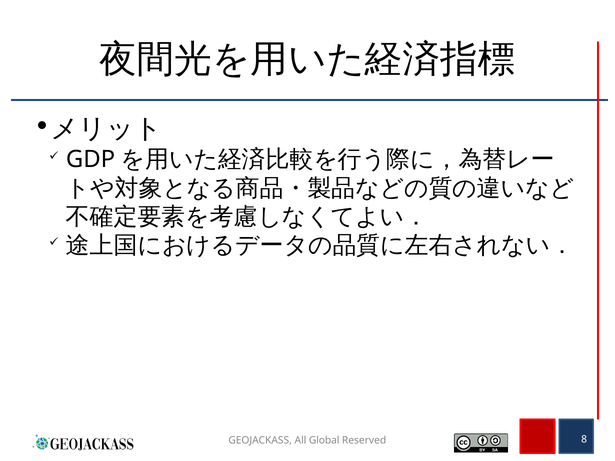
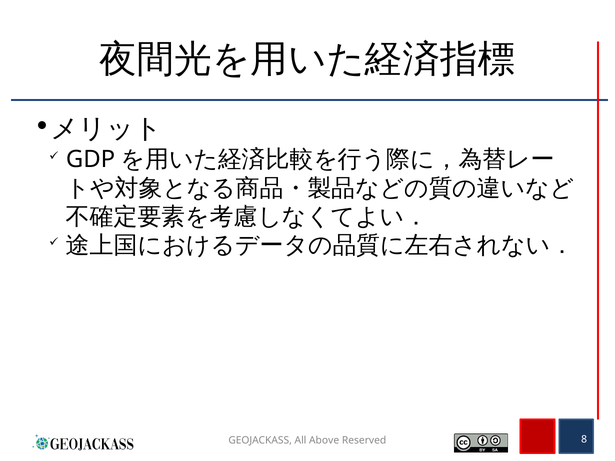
Global: Global -> Above (324, 440)
